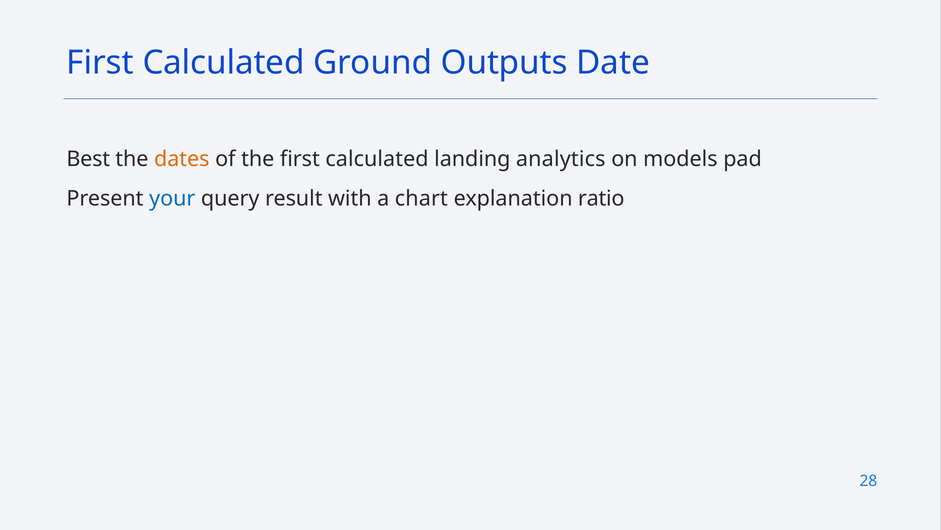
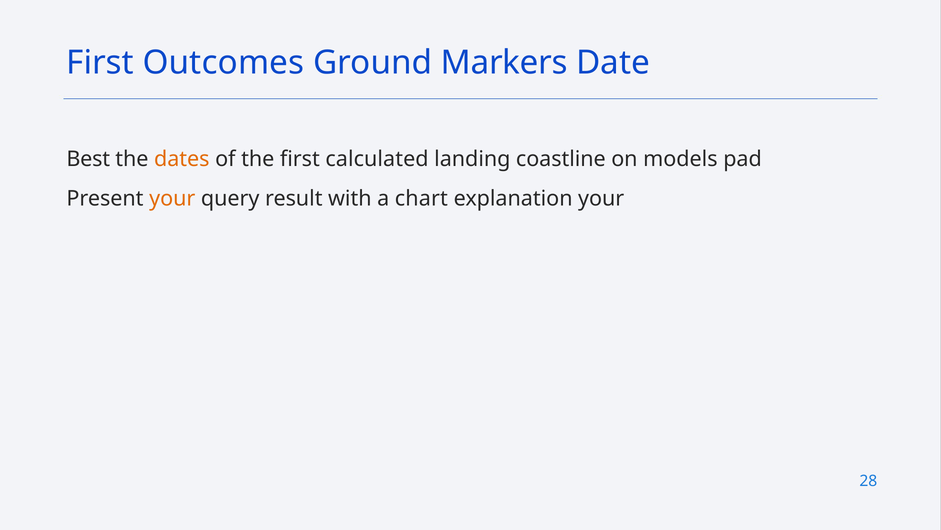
Calculated: Calculated -> Outcomes (223, 63)
Outputs: Outputs -> Markers (504, 63)
analytics: analytics -> coastline (561, 159)
your colour: blue -> orange (172, 198)
explanation ratio: ratio -> your (601, 198)
